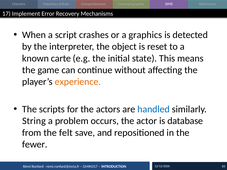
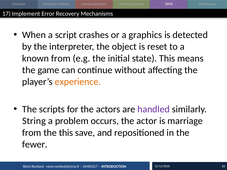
known carte: carte -> from (61, 58)
handled colour: blue -> purple (154, 109)
database: database -> marriage (185, 121)
the felt: felt -> this (66, 133)
